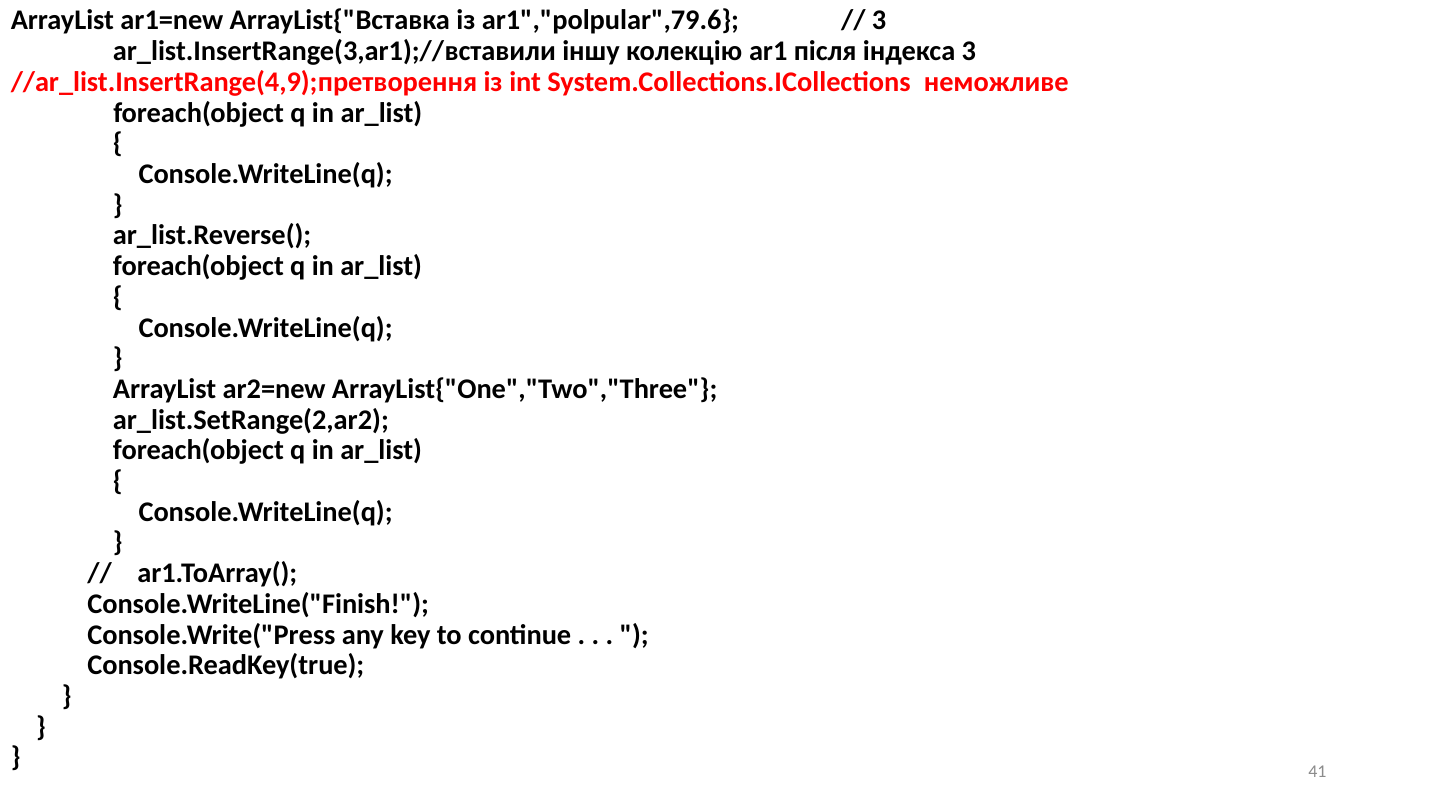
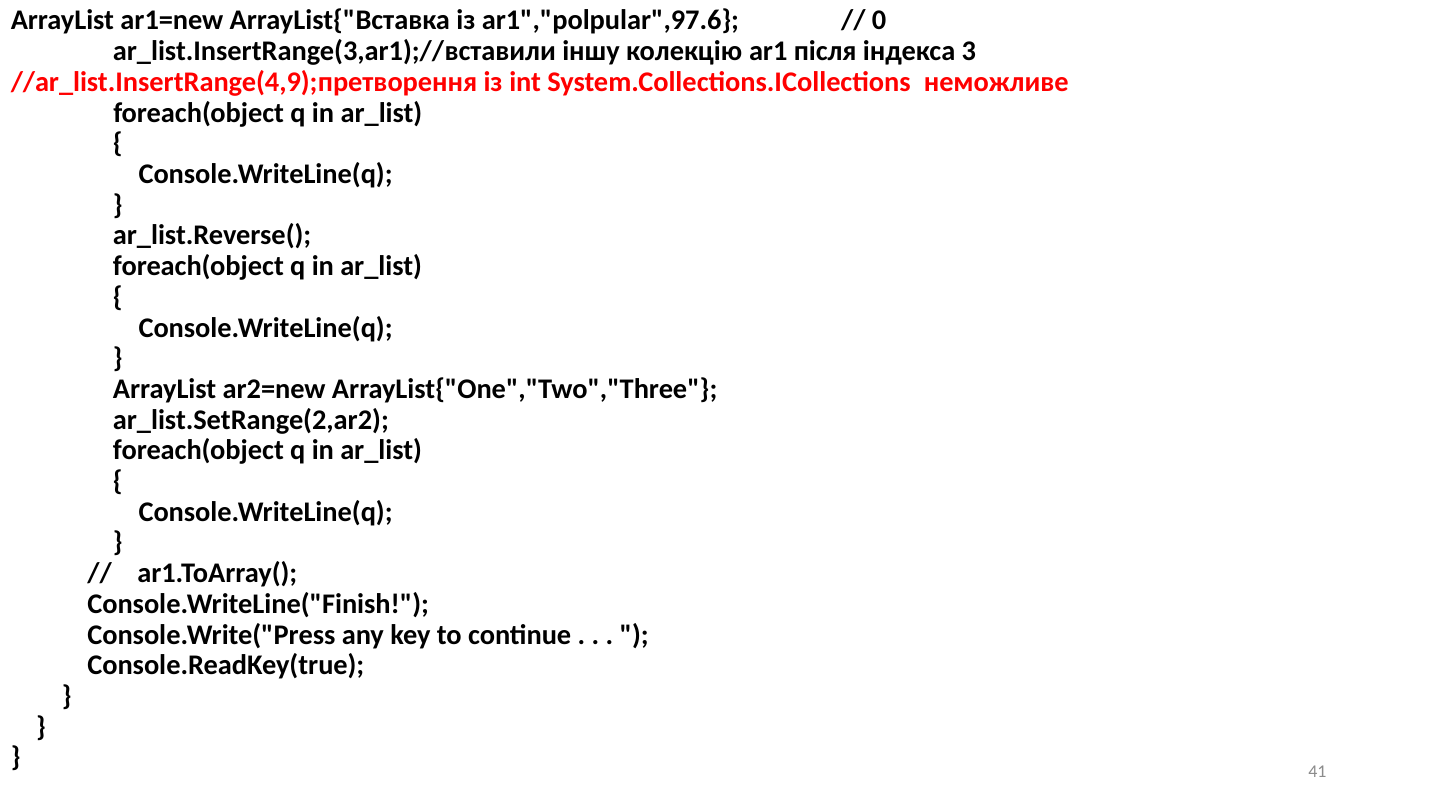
ar1","polpular",79.6: ar1","polpular",79.6 -> ar1","polpular",97.6 (610, 21)
3: 3 -> 0 (879, 21)
